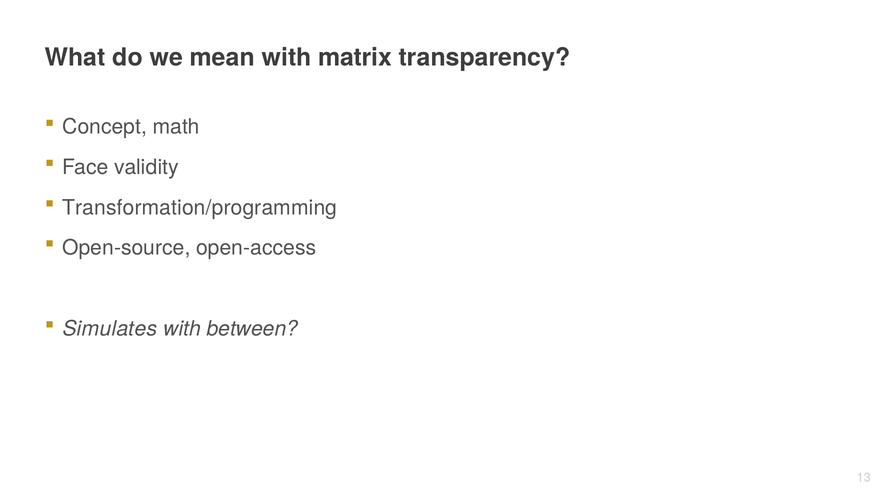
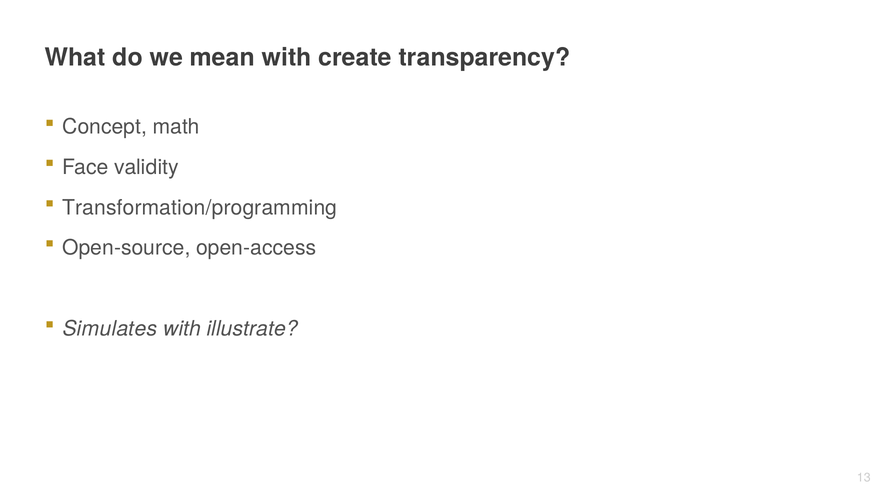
matrix: matrix -> create (355, 58)
between: between -> illustrate (252, 328)
